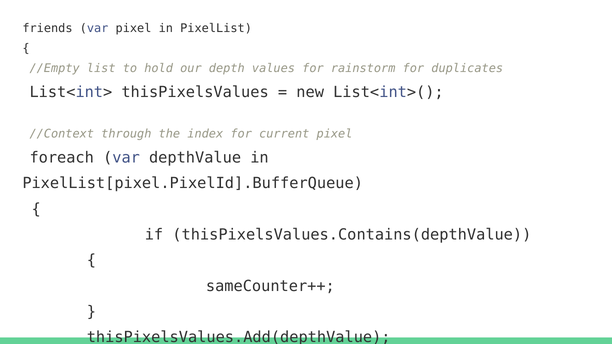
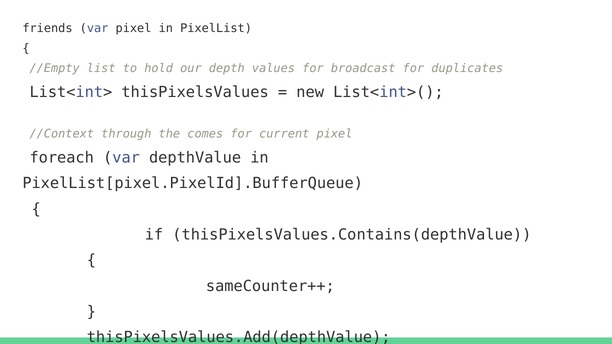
rainstorm: rainstorm -> broadcast (363, 68)
index: index -> comes (205, 134)
